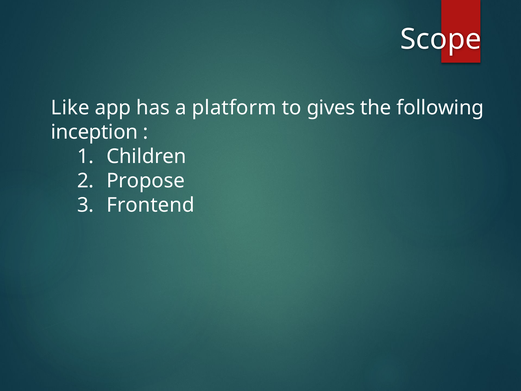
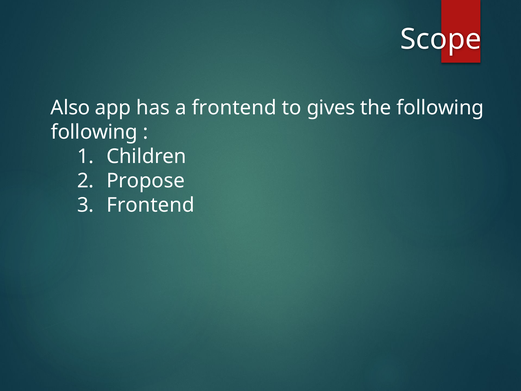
Like: Like -> Also (70, 108)
a platform: platform -> frontend (234, 108)
inception: inception -> following (94, 132)
